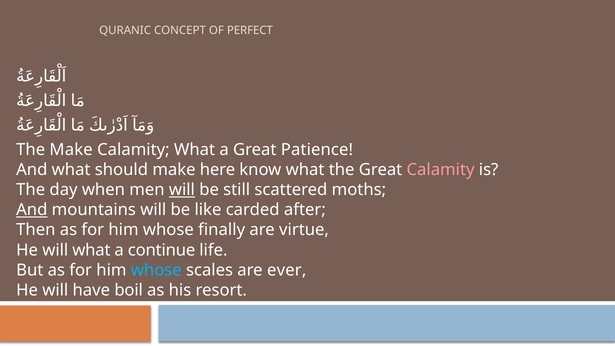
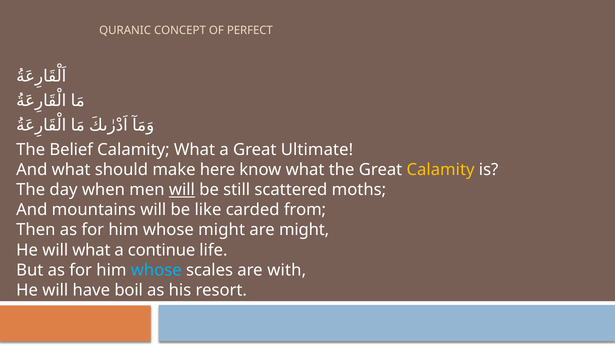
The Make: Make -> Belief (71, 150)
Patience: Patience -> Ultimate (317, 150)
Calamity colour: pink -> yellow (441, 170)
And underline: present -> none (32, 210)
after: after -> from (305, 210)
whose finally: finally -> might (222, 230)
are virtue: virtue -> might (304, 230)
ever: ever -> with (287, 270)
